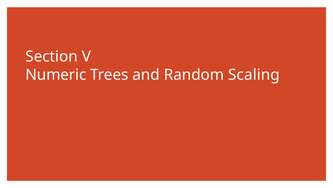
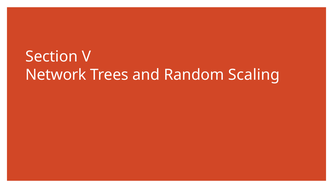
Numeric: Numeric -> Network (56, 75)
